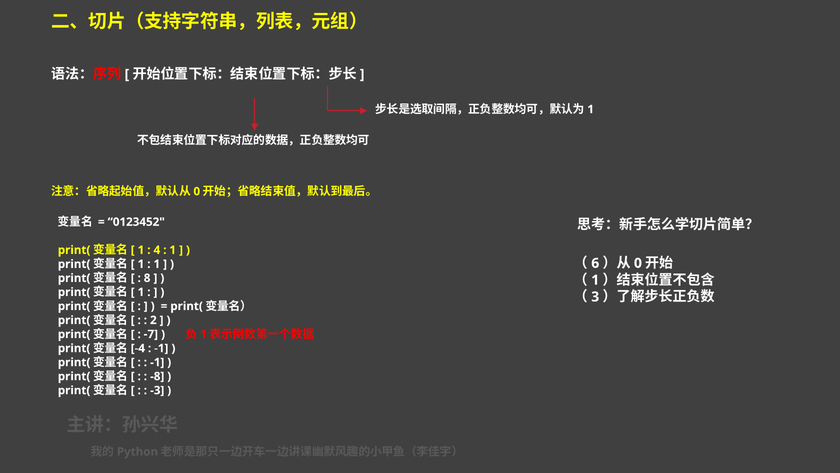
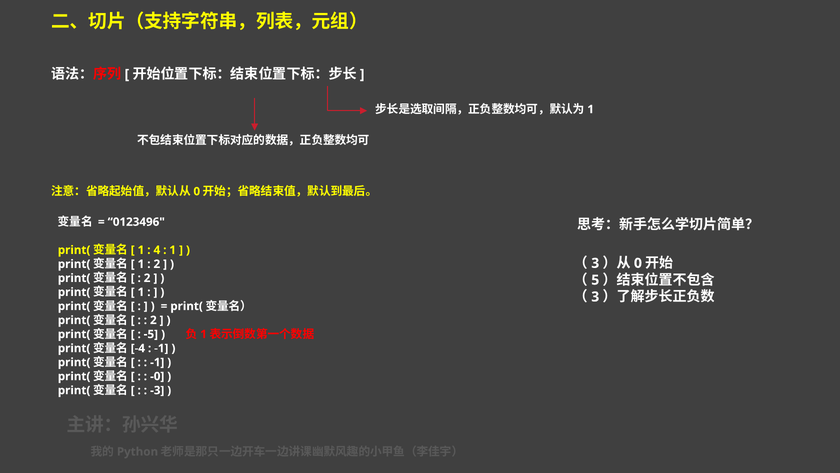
0123452: 0123452 -> 0123496 (136, 222)
6: 6 -> 3 (595, 263)
1: 1 -> 2 (157, 264)
1: 1 -> 5 (595, 280)
8: 8 -> 2 (147, 278)
-7: -7 -> -5 (151, 334)
-8: -8 -> -0 (157, 376)
